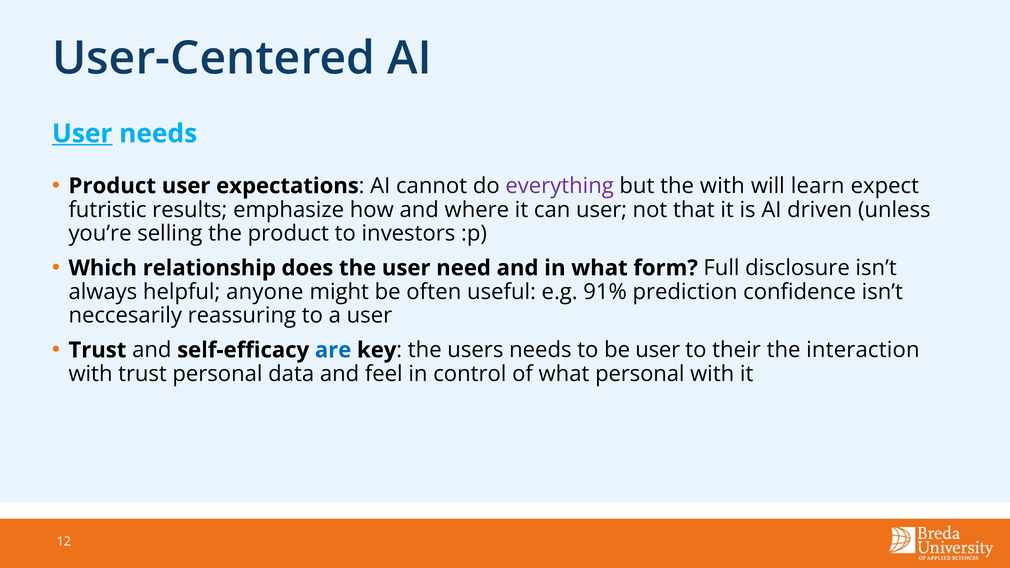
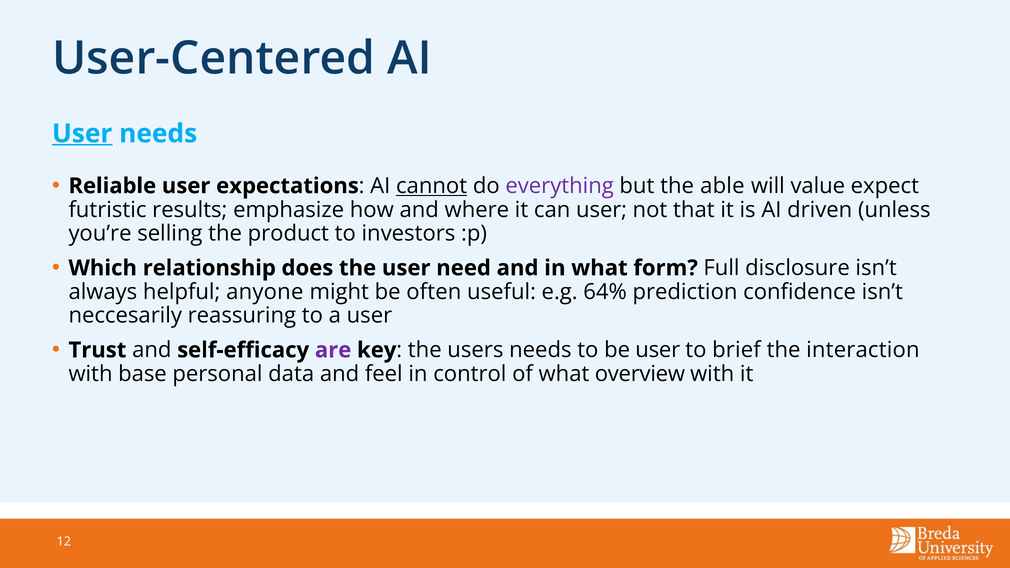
Product: Product -> Reliable (112, 186)
cannot underline: none -> present (432, 186)
the with: with -> able (722, 186)
learn: learn -> value (818, 186)
91%: 91% -> 64% (605, 292)
are colour: blue -> purple (333, 350)
their: their -> brief (736, 350)
with trust: trust -> base (142, 374)
what personal: personal -> overview (640, 374)
